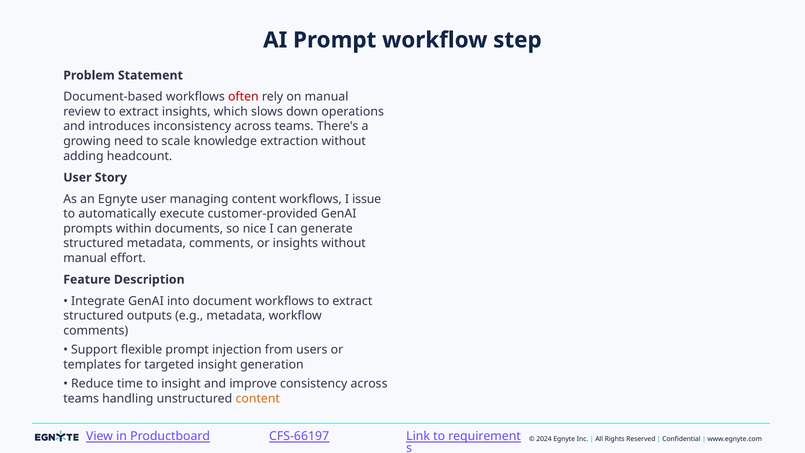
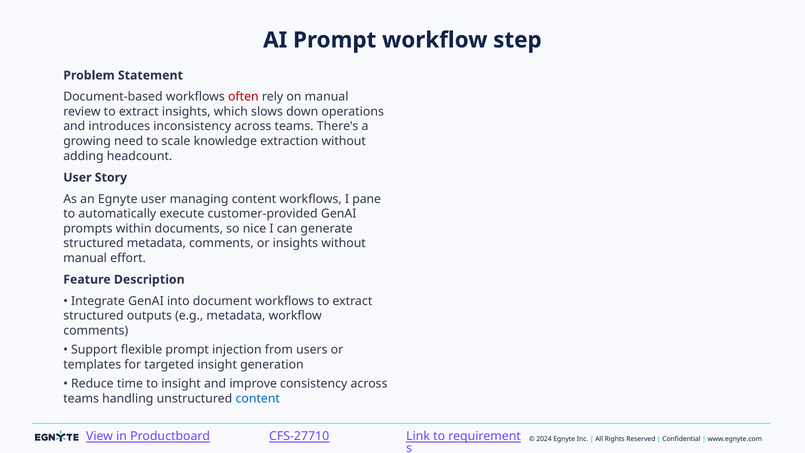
issue: issue -> pane (367, 199)
content colour: orange -> blue (258, 399)
CFS-66197: CFS-66197 -> CFS-27710 (299, 436)
